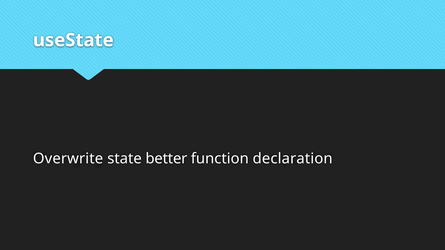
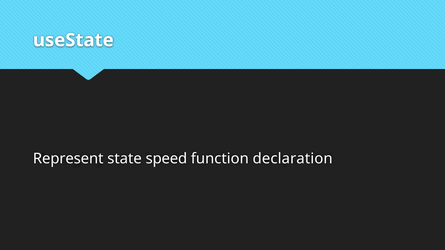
Overwrite: Overwrite -> Represent (68, 159)
better: better -> speed (166, 159)
